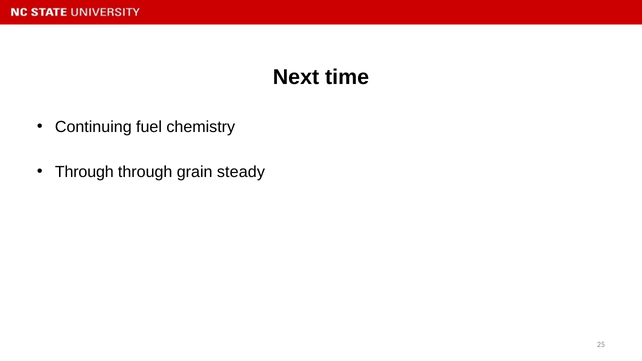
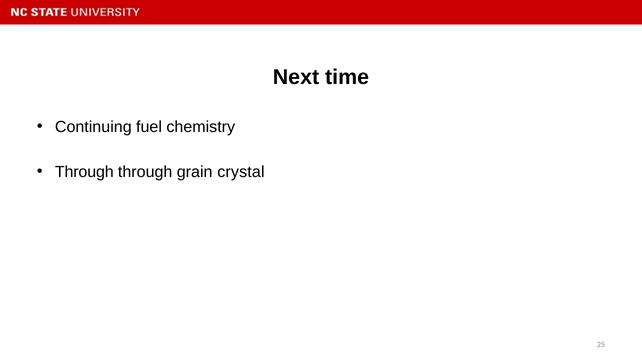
steady: steady -> crystal (241, 172)
